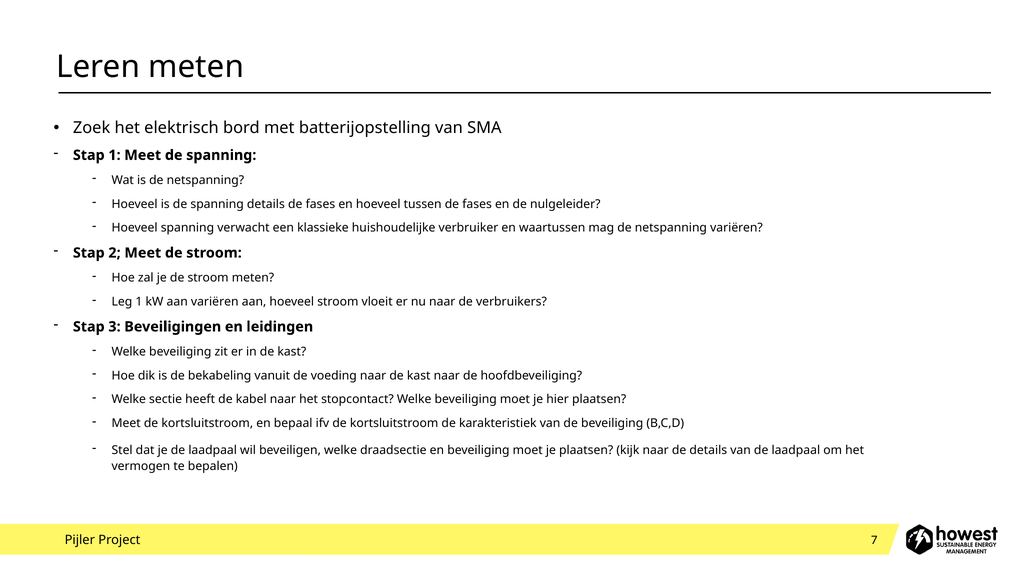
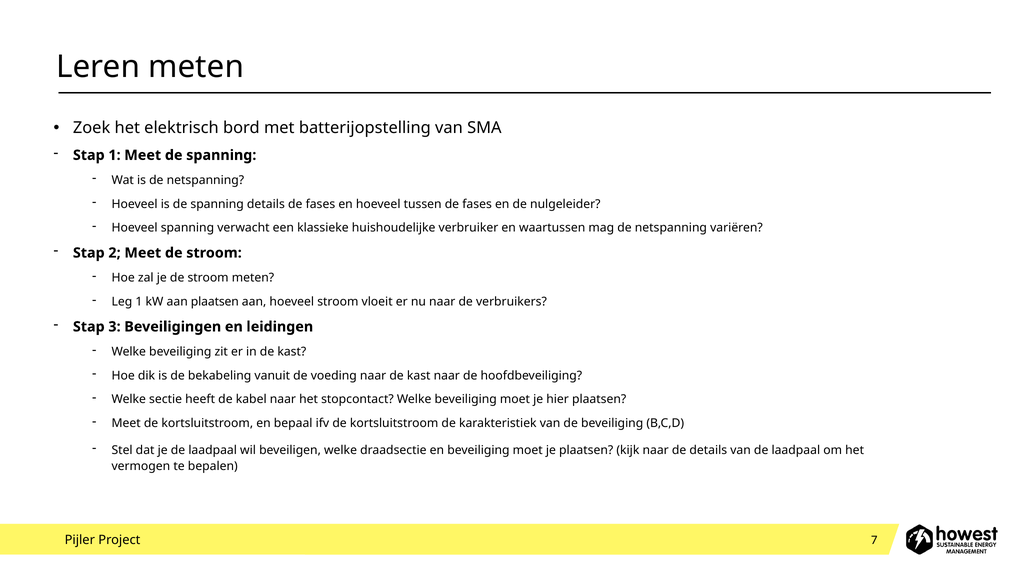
aan variëren: variëren -> plaatsen (215, 302)
